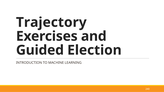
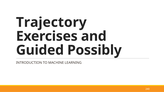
Election: Election -> Possibly (94, 50)
